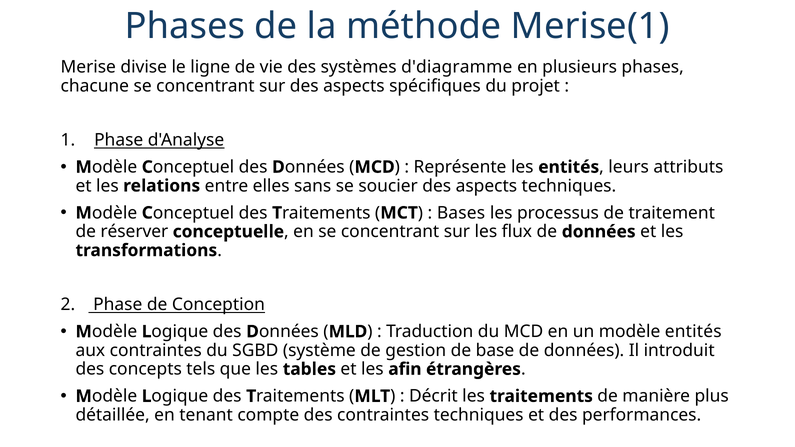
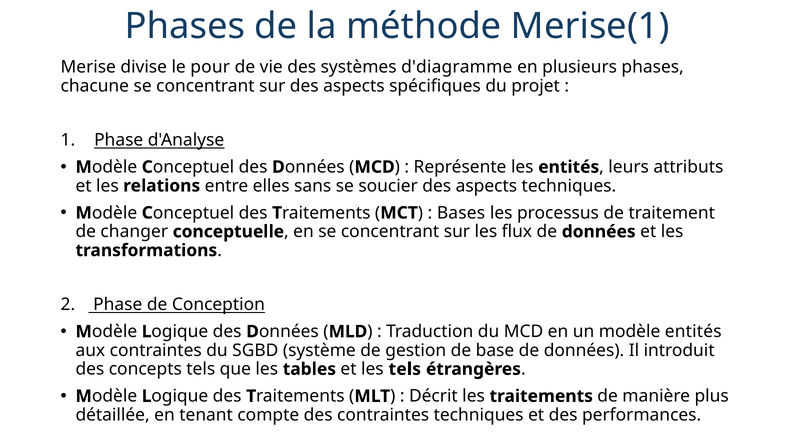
ligne: ligne -> pour (210, 67)
réserver: réserver -> changer (134, 232)
les afin: afin -> tels (405, 369)
